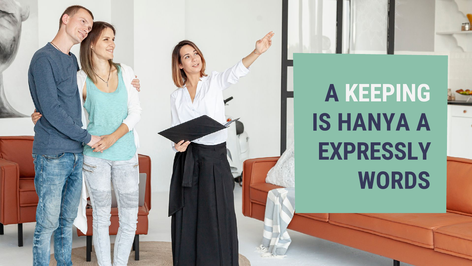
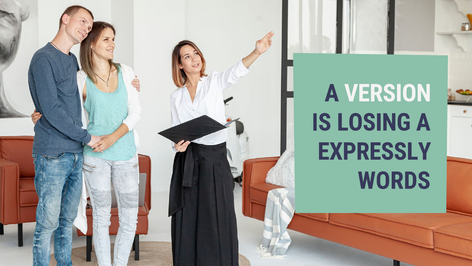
KEEPING: KEEPING -> VERSION (388, 93)
HANYA: HANYA -> LOSING (374, 122)
